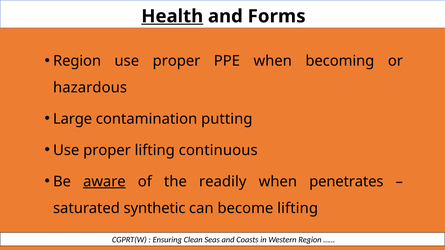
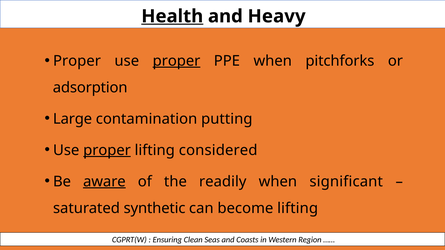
Forms: Forms -> Heavy (277, 16)
Region: Region -> Proper (77, 61)
proper underline: none -> present (176, 61)
becoming: becoming -> pitchforks (340, 61)
hazardous: hazardous -> adsorption (90, 88)
proper underline: none -> present (107, 150)
continuous: continuous -> considered (218, 150)
penetrates: penetrates -> significant (346, 182)
